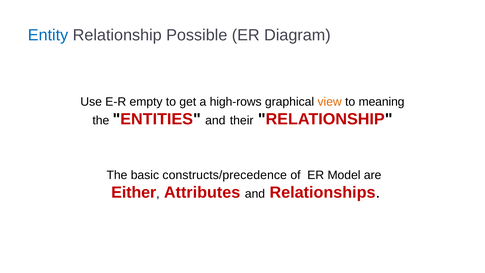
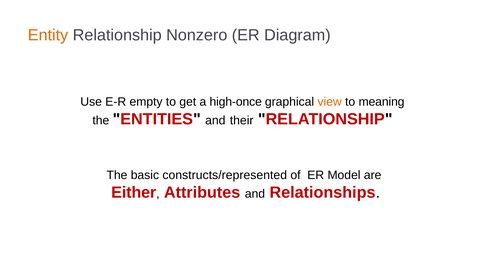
Entity colour: blue -> orange (48, 35)
Possible: Possible -> Nonzero (197, 35)
high-rows: high-rows -> high-once (236, 102)
constructs/precedence: constructs/precedence -> constructs/represented (225, 175)
